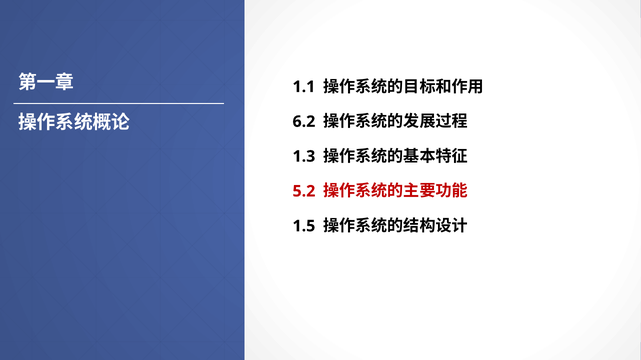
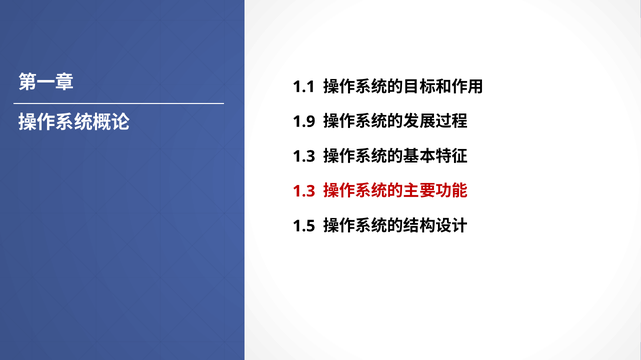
6.2: 6.2 -> 1.9 (304, 122)
5.2: 5.2 -> 1.3 (304, 191)
